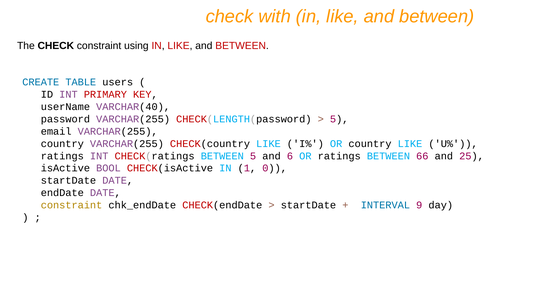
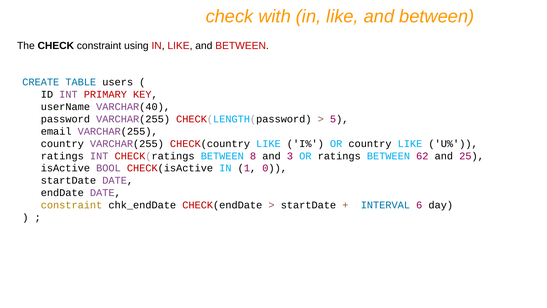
BETWEEN 5: 5 -> 8 (253, 156)
6: 6 -> 3 (290, 156)
66: 66 -> 62 (422, 156)
9: 9 -> 6 (419, 205)
